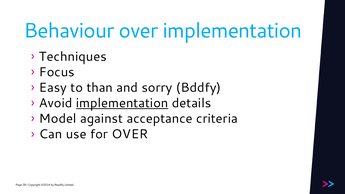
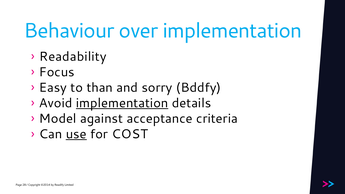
Techniques: Techniques -> Readability (73, 57)
use underline: none -> present (76, 134)
for OVER: OVER -> COST (130, 134)
